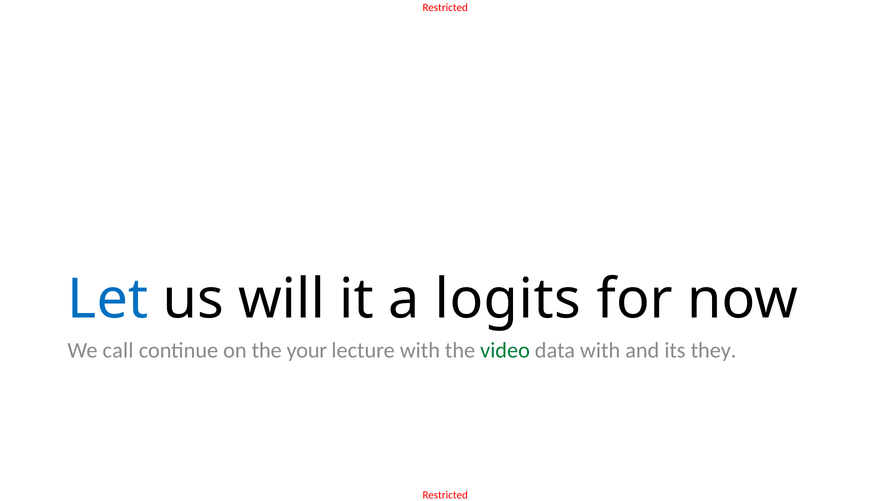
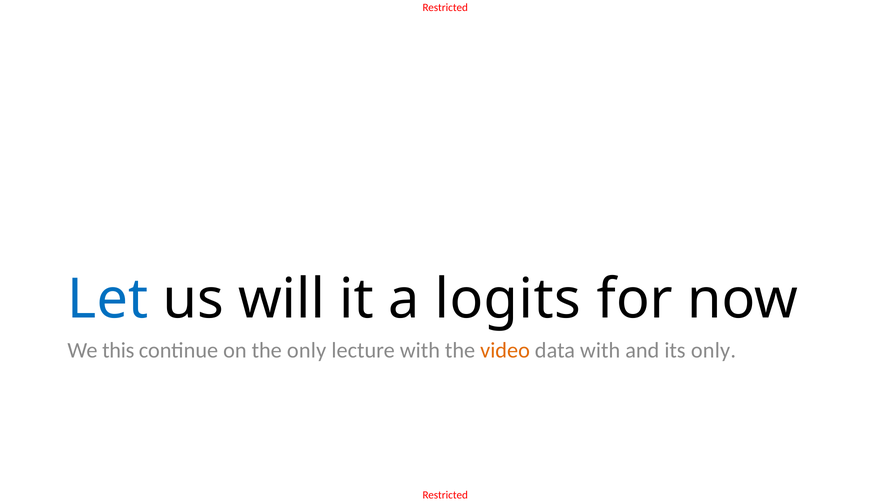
call: call -> this (118, 351)
the your: your -> only (307, 351)
video colour: green -> orange (505, 351)
its they: they -> only (713, 351)
